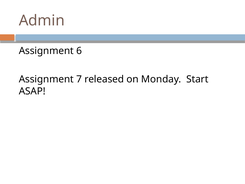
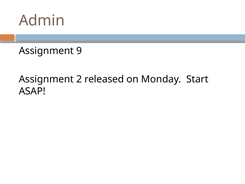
6: 6 -> 9 (79, 51)
7: 7 -> 2 (79, 79)
